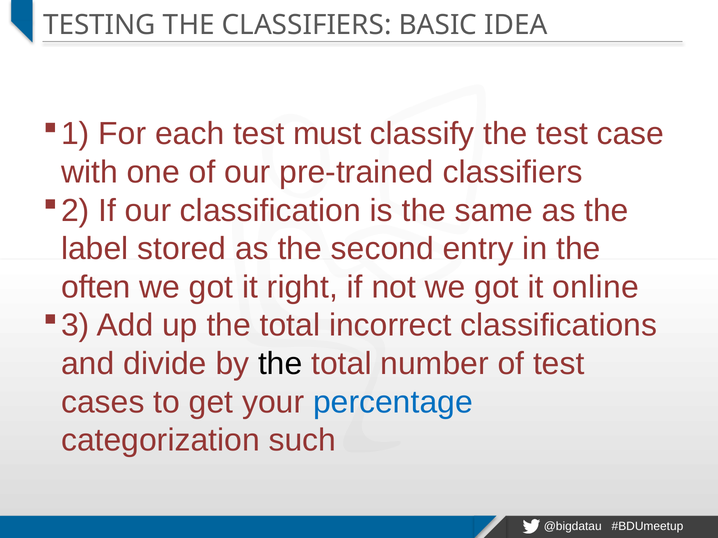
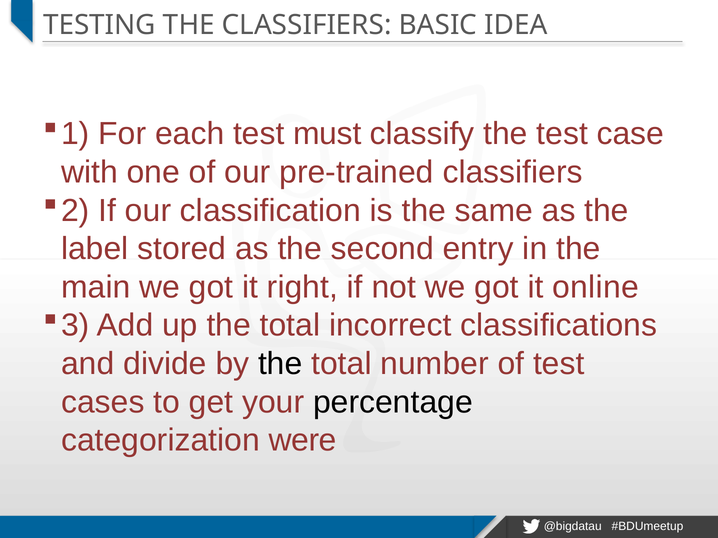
often: often -> main (96, 287)
percentage colour: blue -> black (393, 402)
such: such -> were (303, 441)
